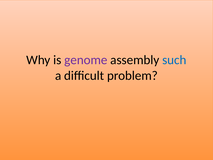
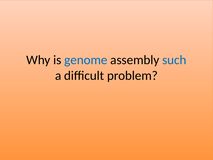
genome colour: purple -> blue (86, 60)
